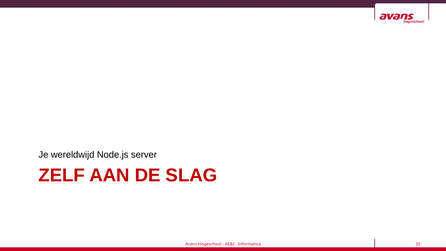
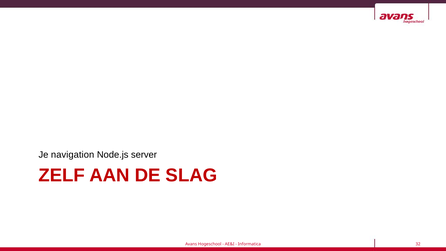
wereldwijd: wereldwijd -> navigation (73, 155)
